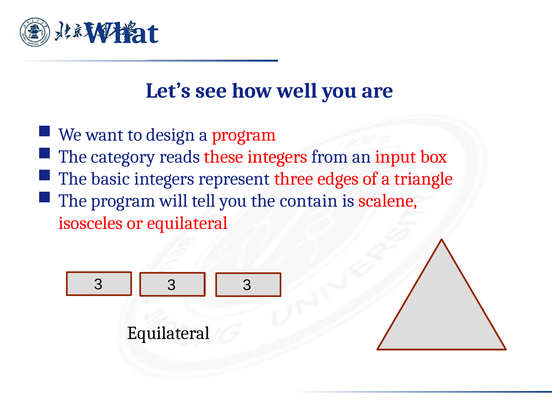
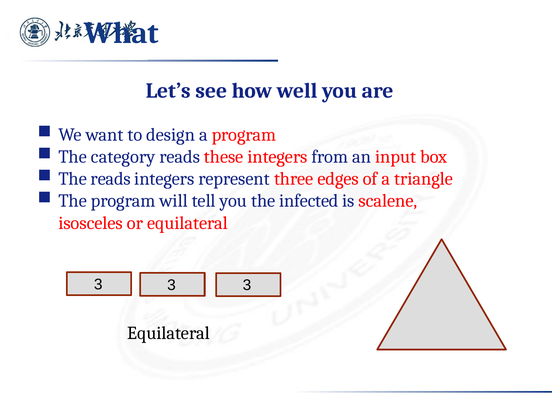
The basic: basic -> reads (111, 179)
contain: contain -> infected (309, 201)
